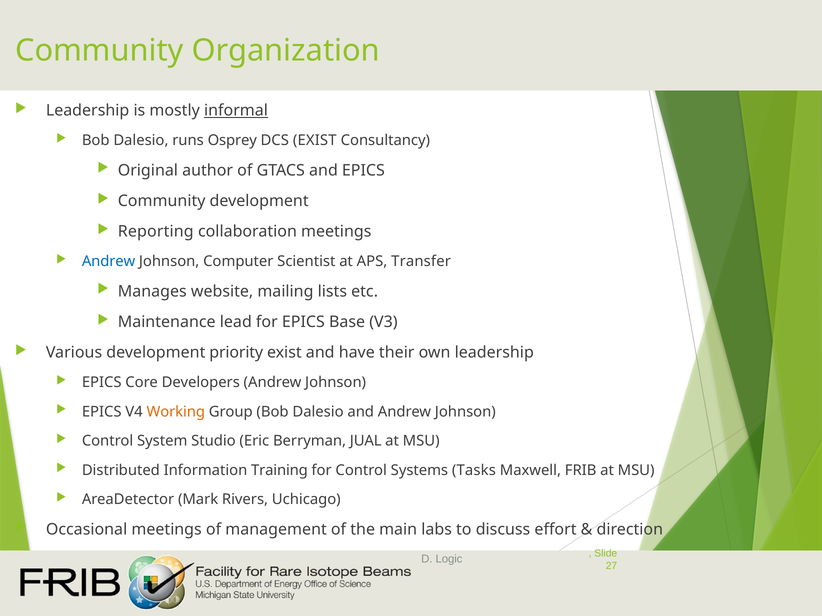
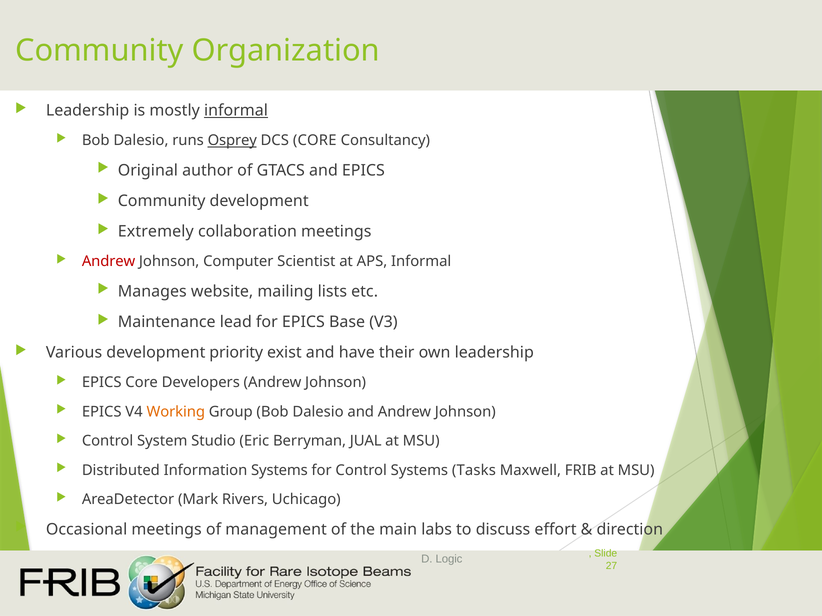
Osprey underline: none -> present (232, 141)
DCS EXIST: EXIST -> CORE (315, 141)
Reporting: Reporting -> Extremely (156, 232)
Andrew colour: blue -> red (109, 262)
APS Transfer: Transfer -> Informal (421, 262)
Information Training: Training -> Systems (279, 471)
